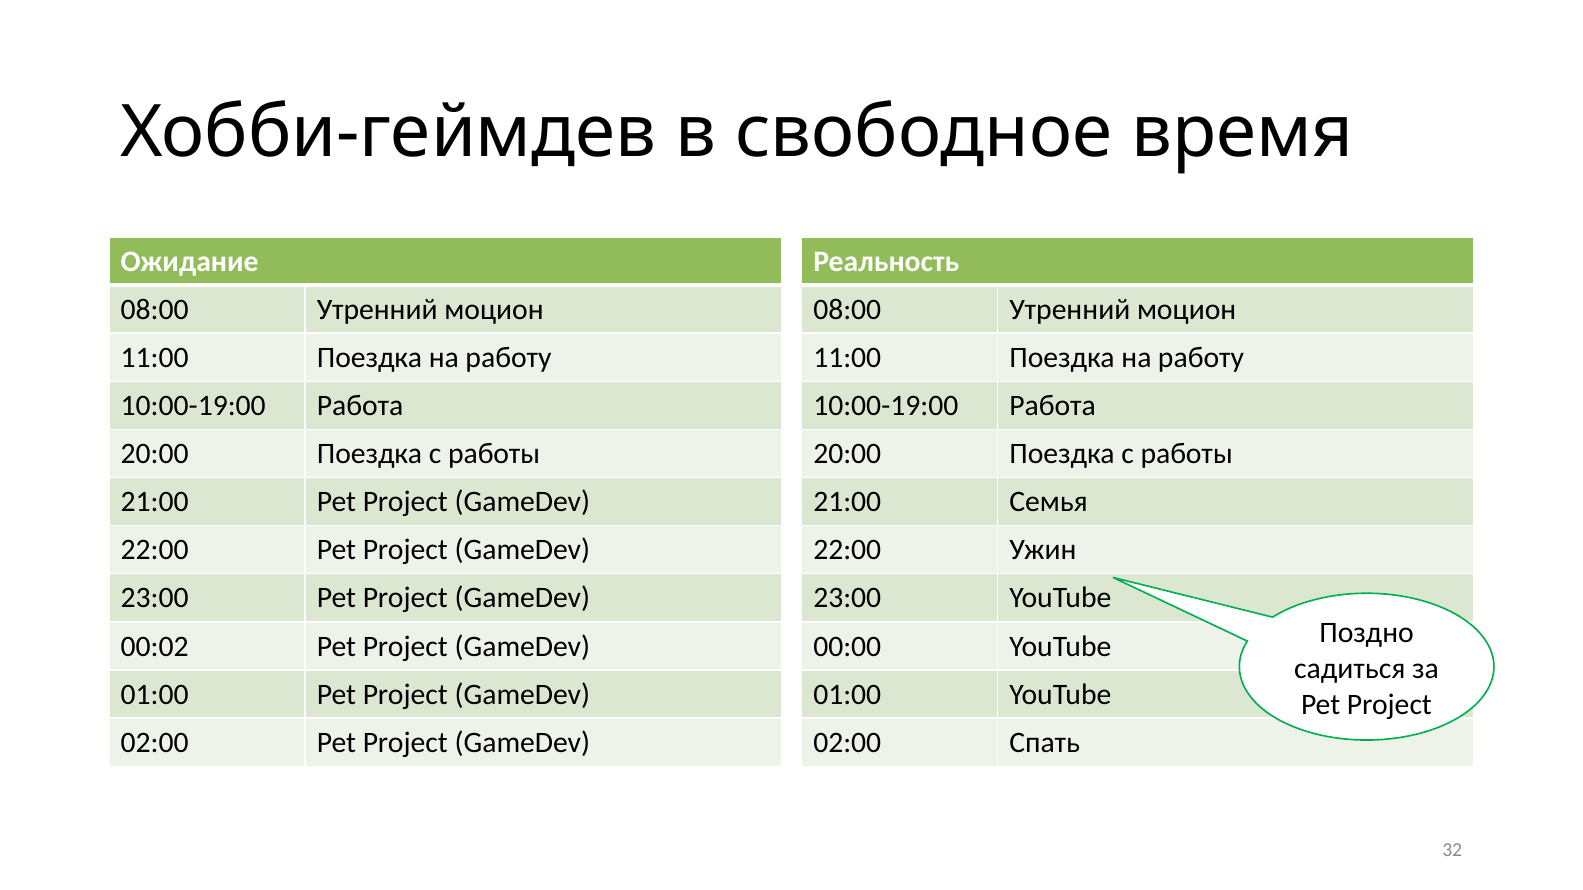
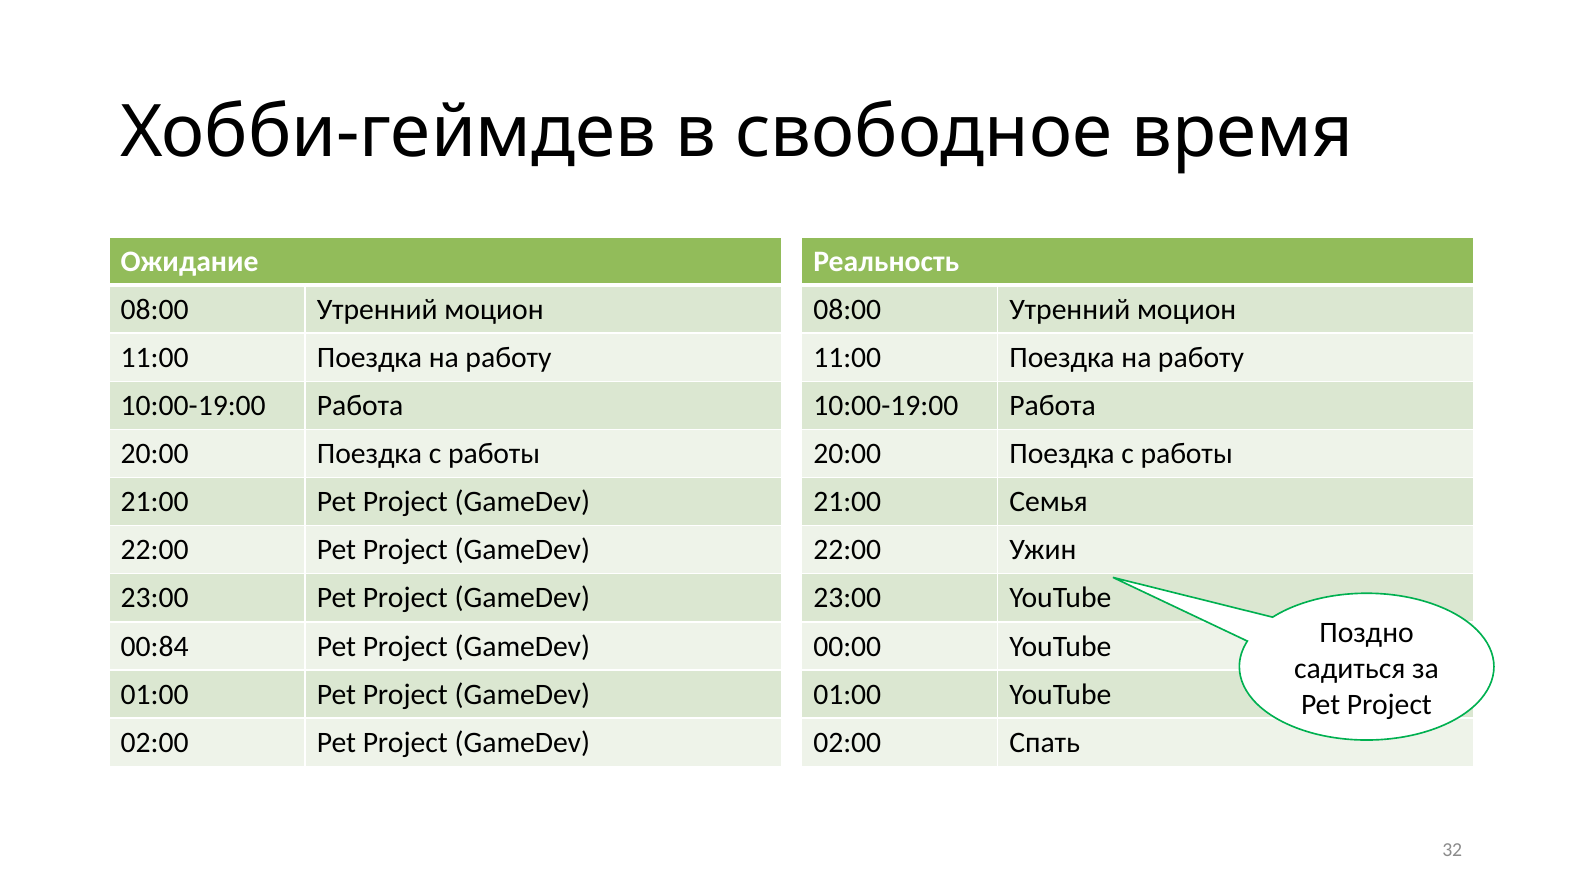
00:02: 00:02 -> 00:84 (155, 647)
